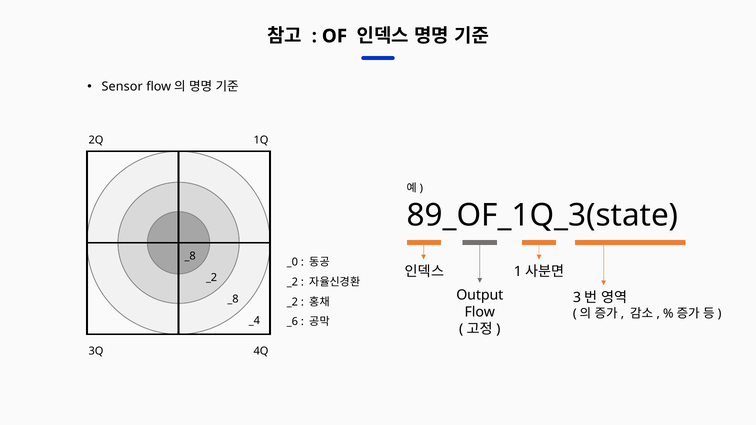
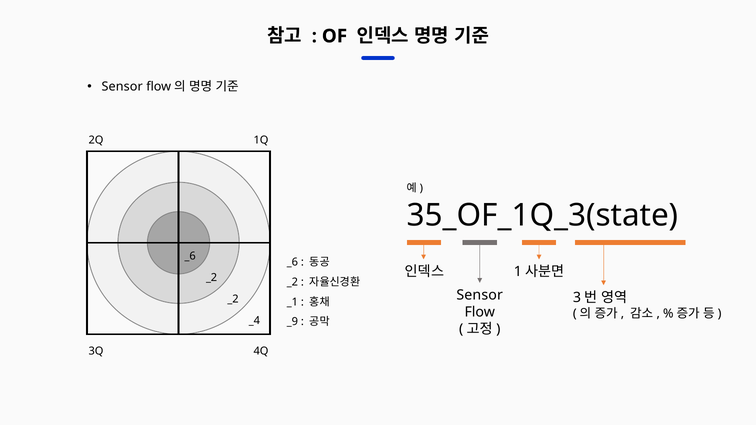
89_OF_1Q_3(state: 89_OF_1Q_3(state -> 35_OF_1Q_3(state (543, 215)
_8: _8 -> _6 (190, 256)
_0: _0 -> _6 (292, 262)
Output: Output -> Sensor (480, 295)
_8: _8 -> _2 (233, 299)
_2: _2 -> _1 (292, 302)
_6: _6 -> _9 (292, 322)
